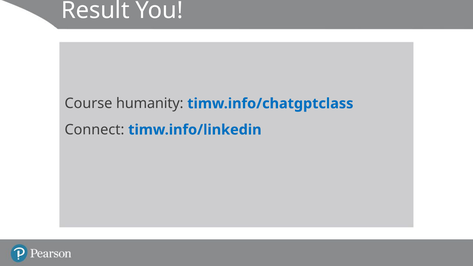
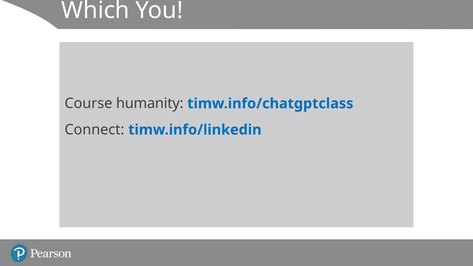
Result: Result -> Which (95, 10)
